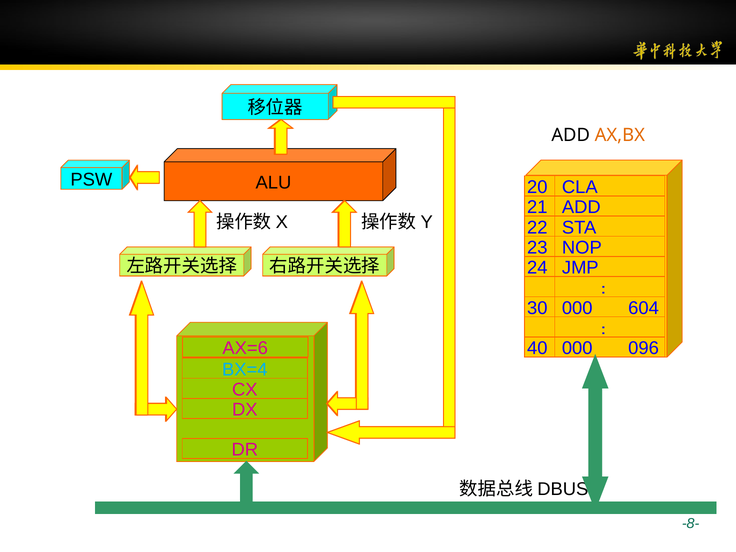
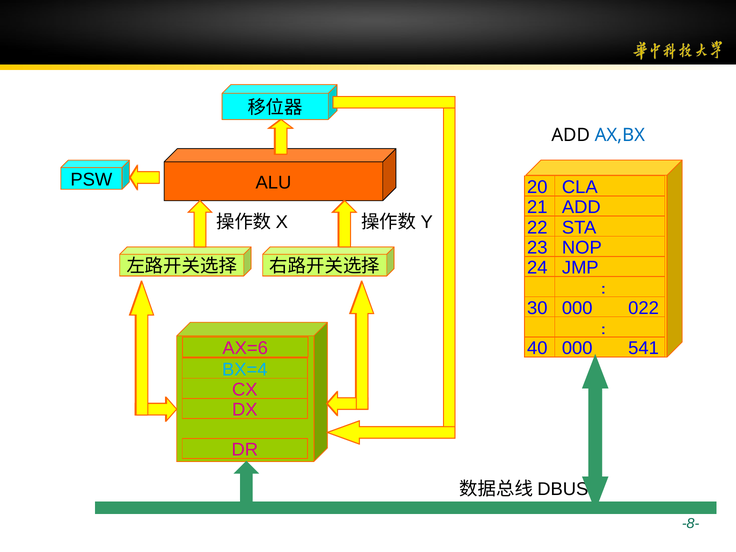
AX,BX colour: orange -> blue (620, 135)
604: 604 -> 022 (644, 308)
096: 096 -> 541 (644, 348)
